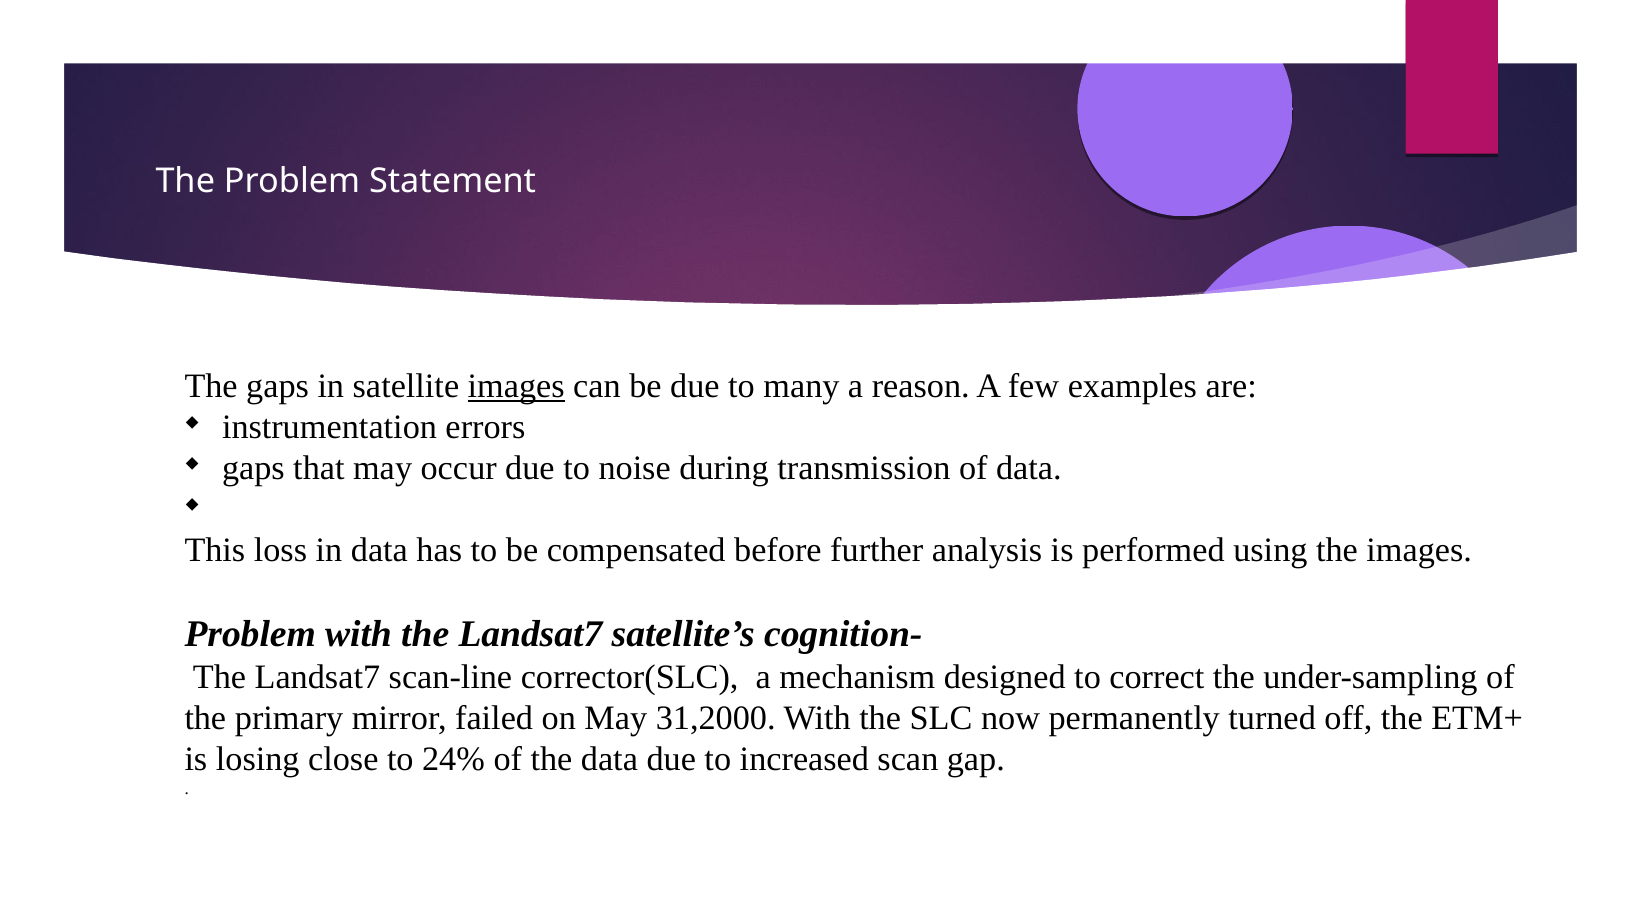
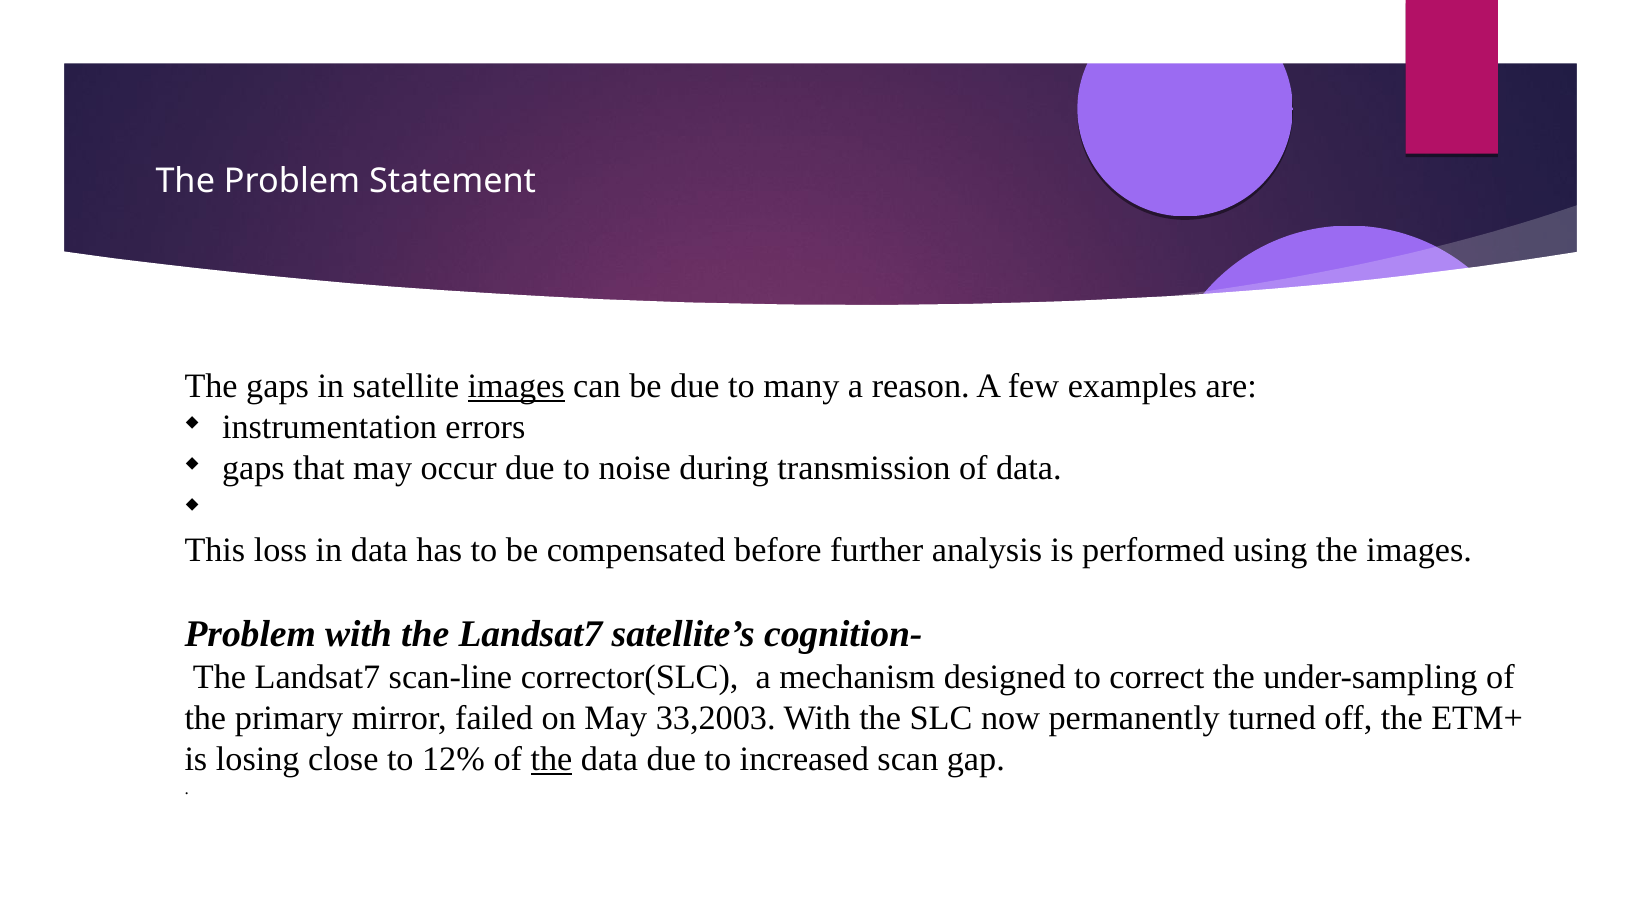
31,2000: 31,2000 -> 33,2003 (716, 719)
24%: 24% -> 12% (454, 760)
the underline: none -> present (551, 760)
